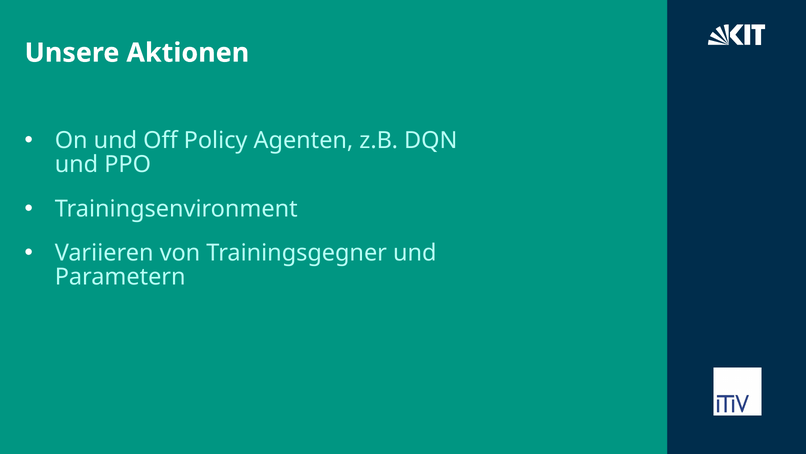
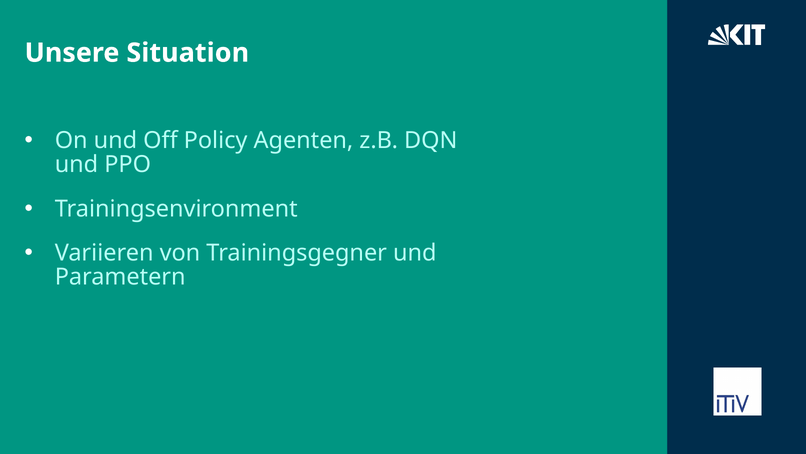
Aktionen: Aktionen -> Situation (188, 53)
